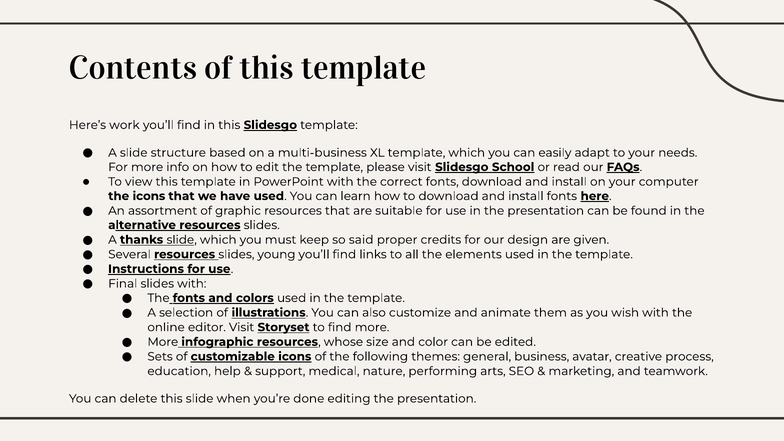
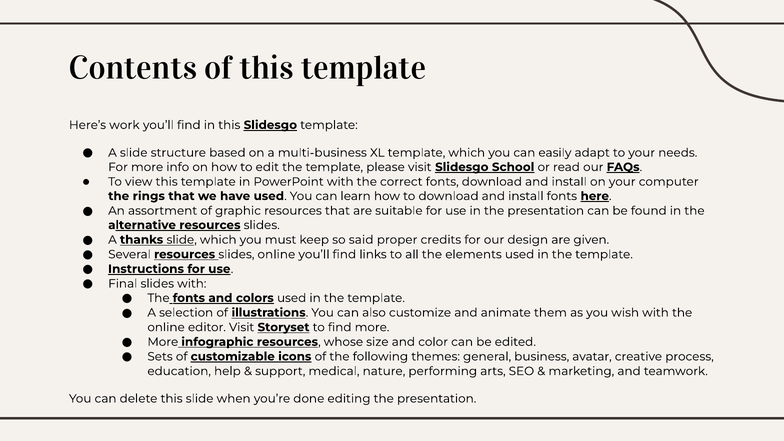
the icons: icons -> rings (149, 196)
slides young: young -> online (276, 254)
